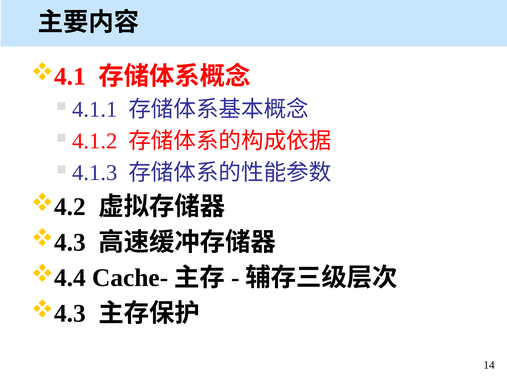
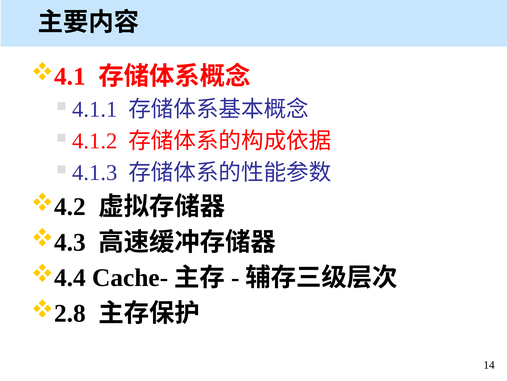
4.3: 4.3 -> 2.8 (70, 313)
